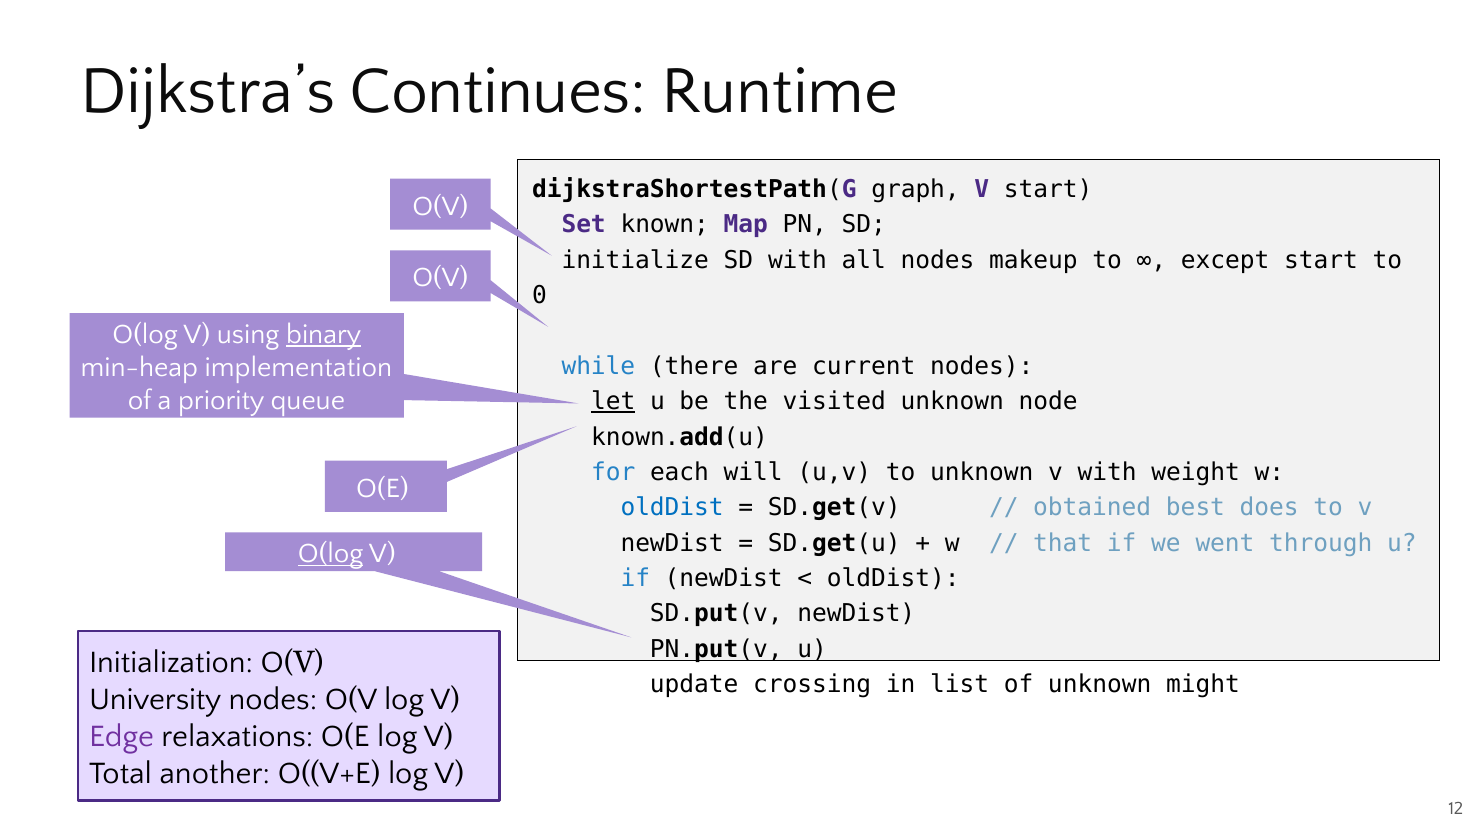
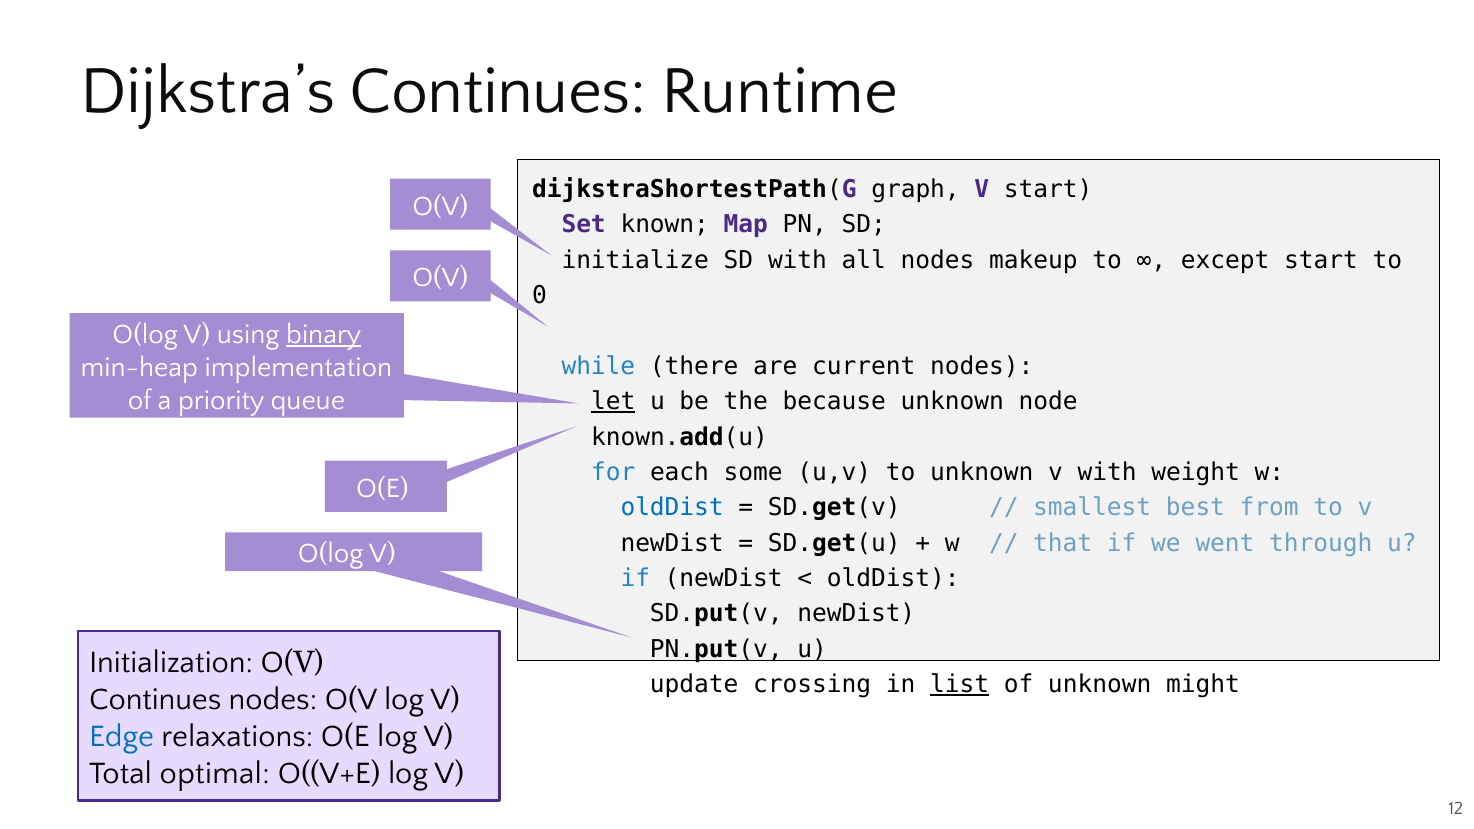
visited: visited -> because (834, 402)
will: will -> some (753, 472)
obtained: obtained -> smallest (1092, 508)
does: does -> from (1269, 508)
O(log underline: present -> none (331, 554)
list underline: none -> present (960, 684)
University: University -> Continues (155, 700)
Edge colour: purple -> blue (121, 736)
another: another -> optimal (215, 773)
